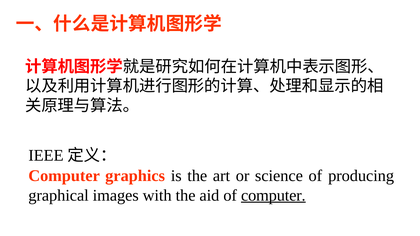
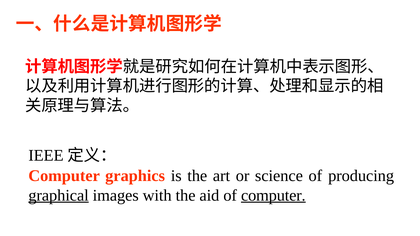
graphical underline: none -> present (59, 196)
